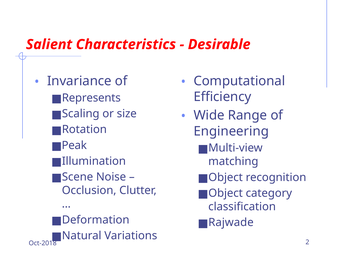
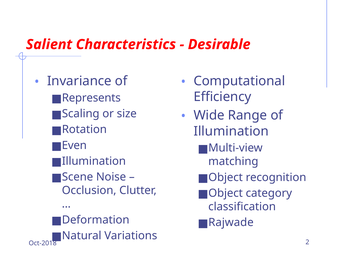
Engineering: Engineering -> Illumination (231, 131)
Peak: Peak -> Even (74, 145)
